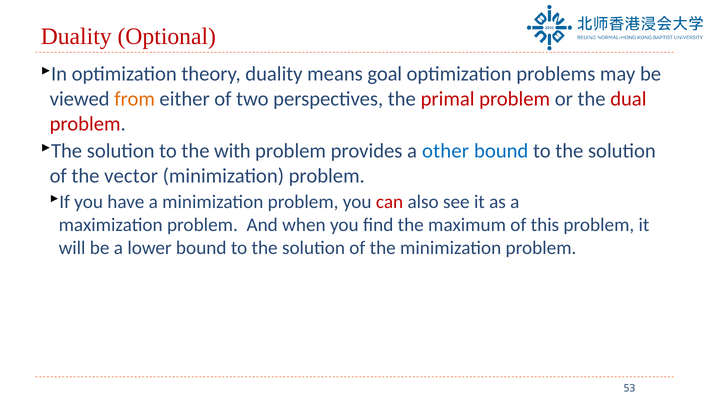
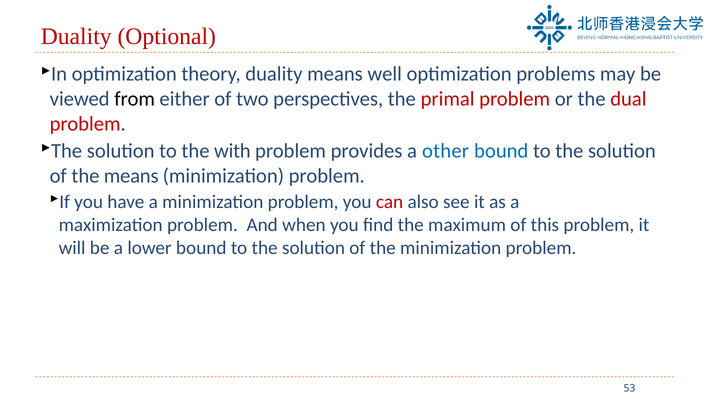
goal: goal -> well (385, 74)
from colour: orange -> black (135, 99)
the vector: vector -> means (131, 176)
